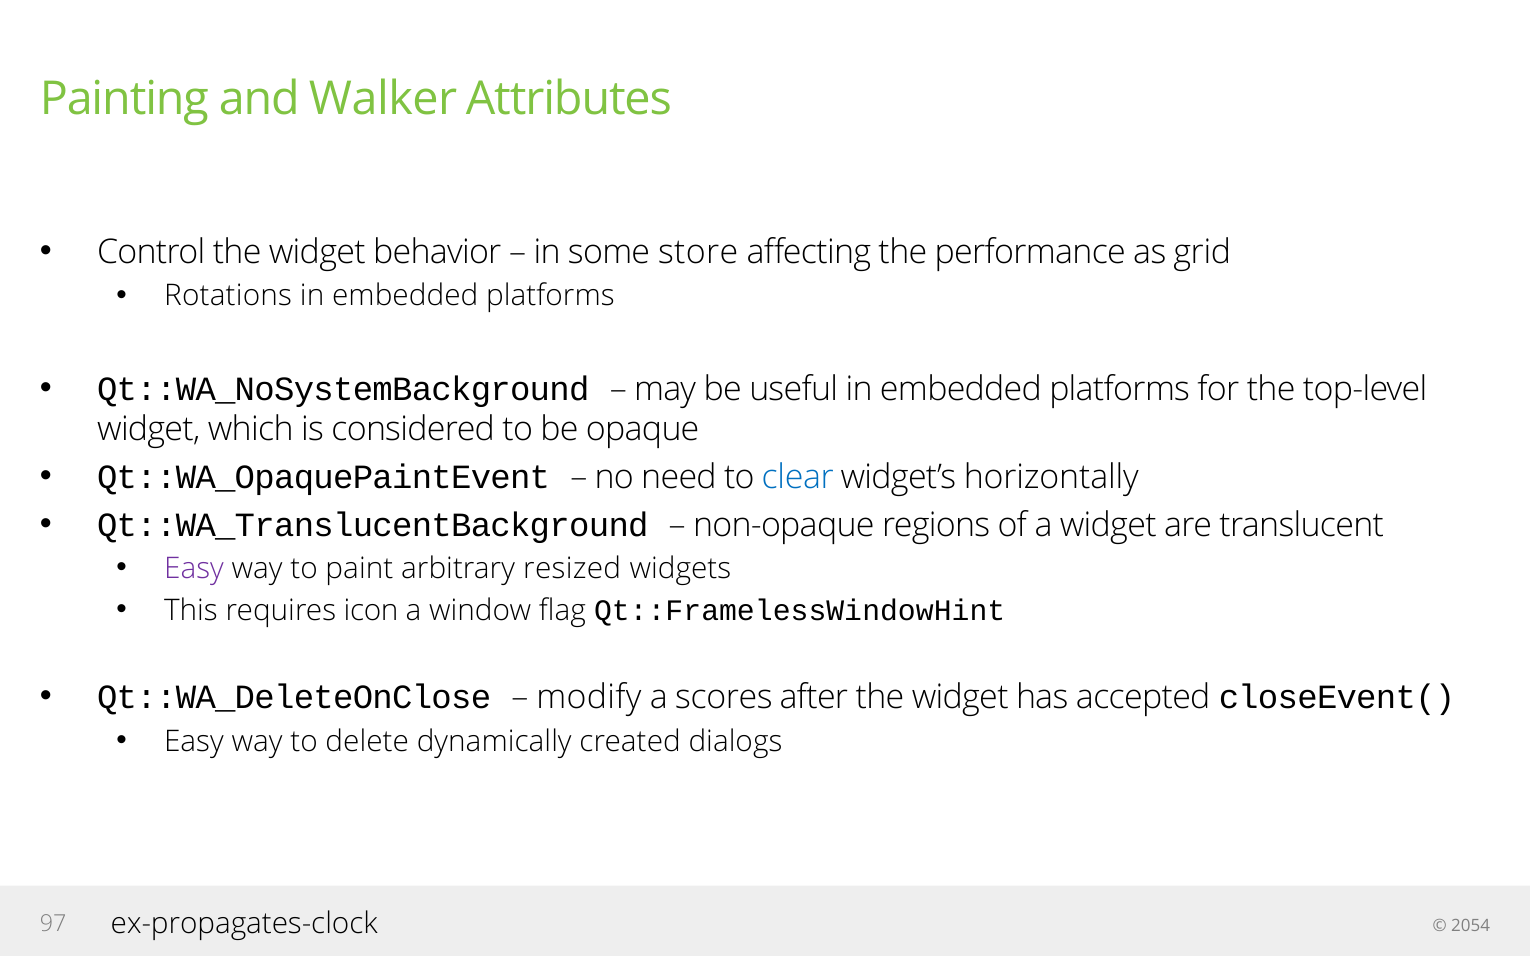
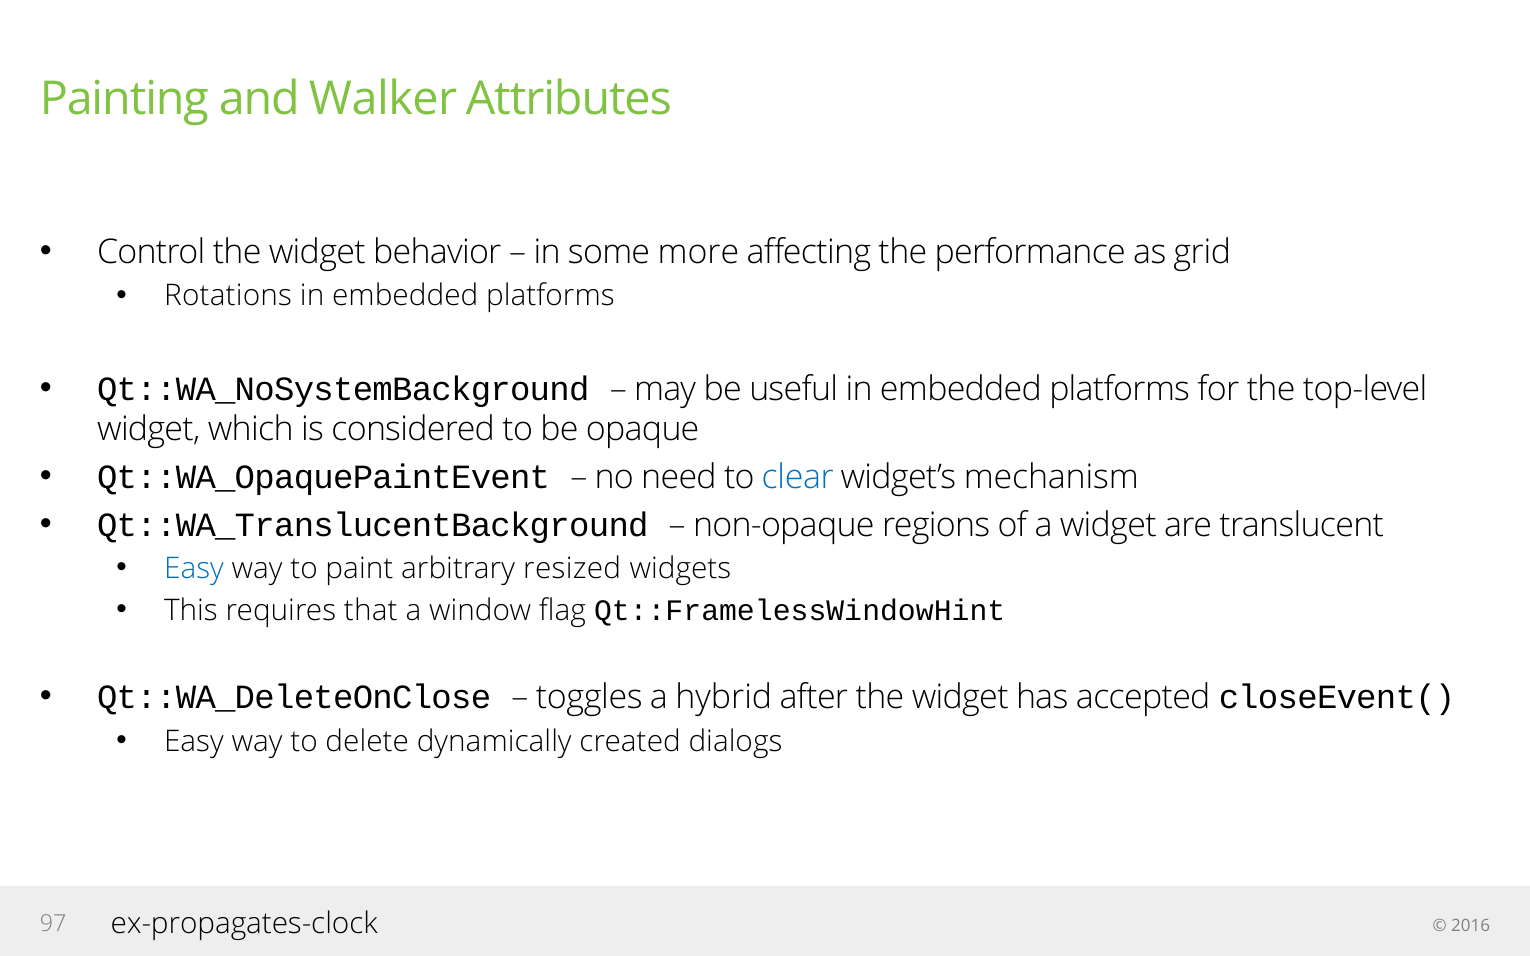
store: store -> more (698, 252)
horizontally: horizontally -> mechanism (1051, 477)
Easy colour: purple -> blue (194, 569)
icon: icon -> that (371, 611)
modify: modify -> toggles (589, 698)
scores: scores -> hybrid (724, 698)
2054: 2054 -> 2016 (1471, 926)
